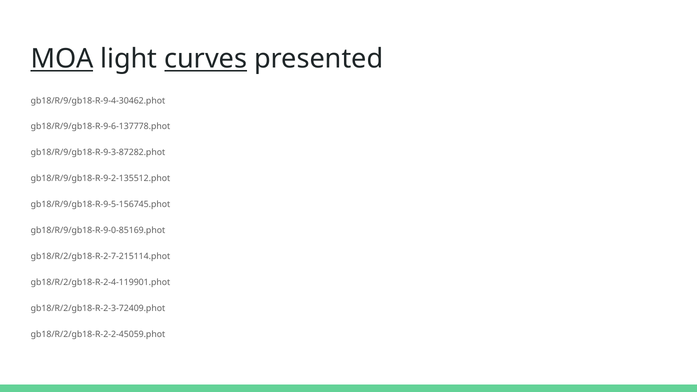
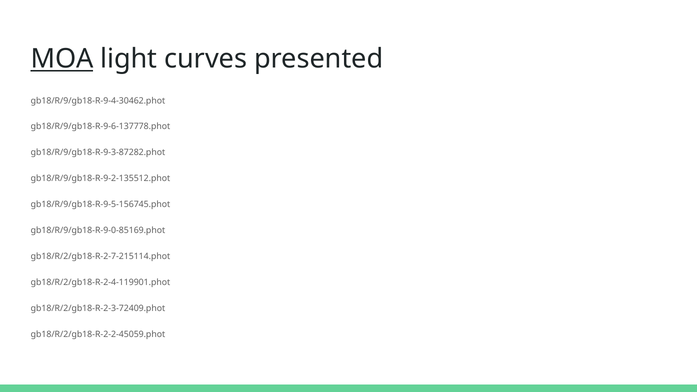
curves underline: present -> none (206, 59)
